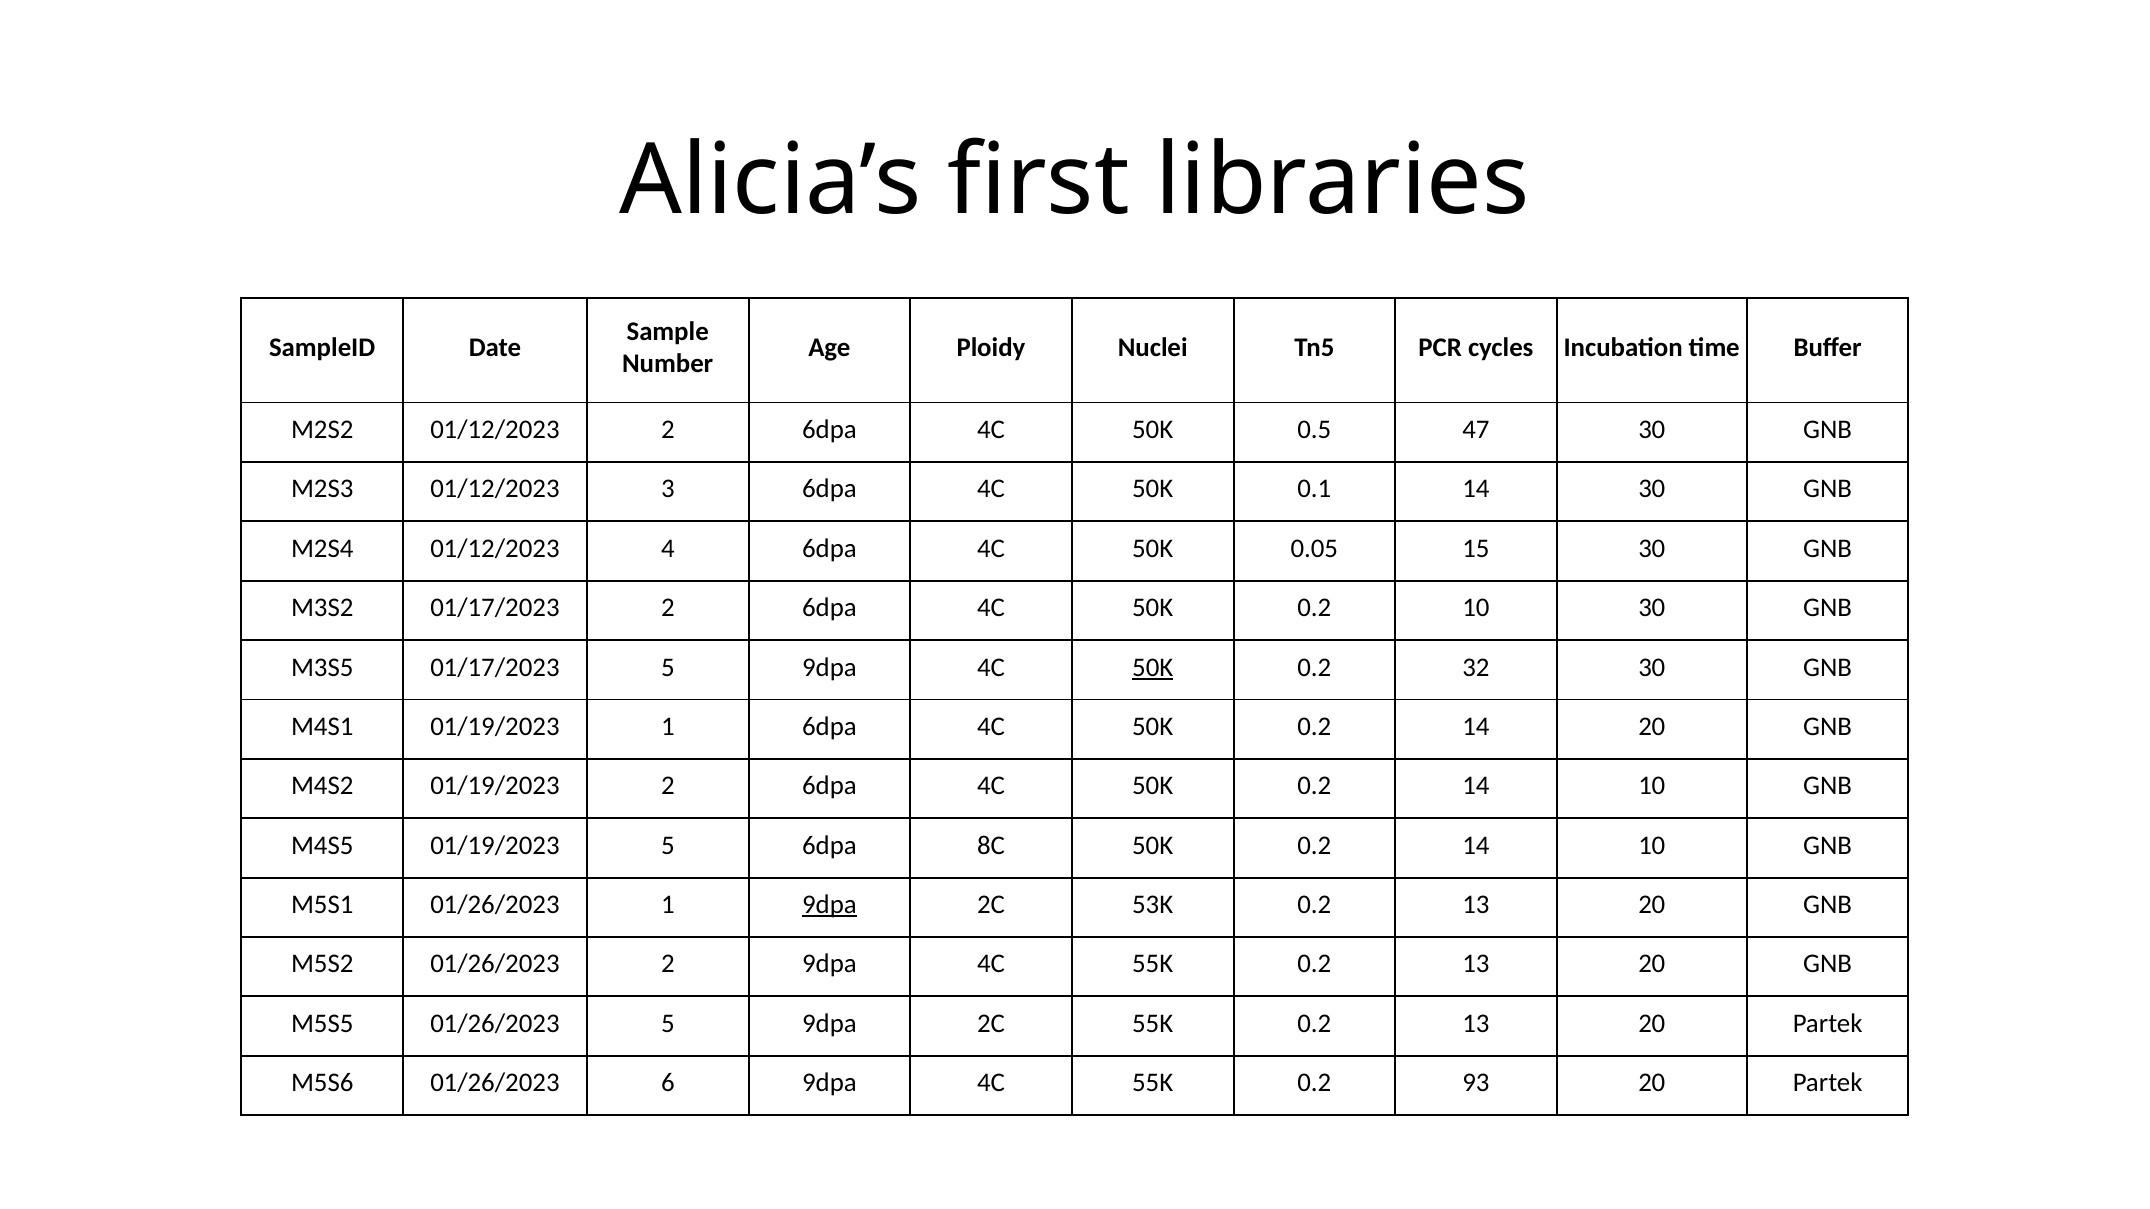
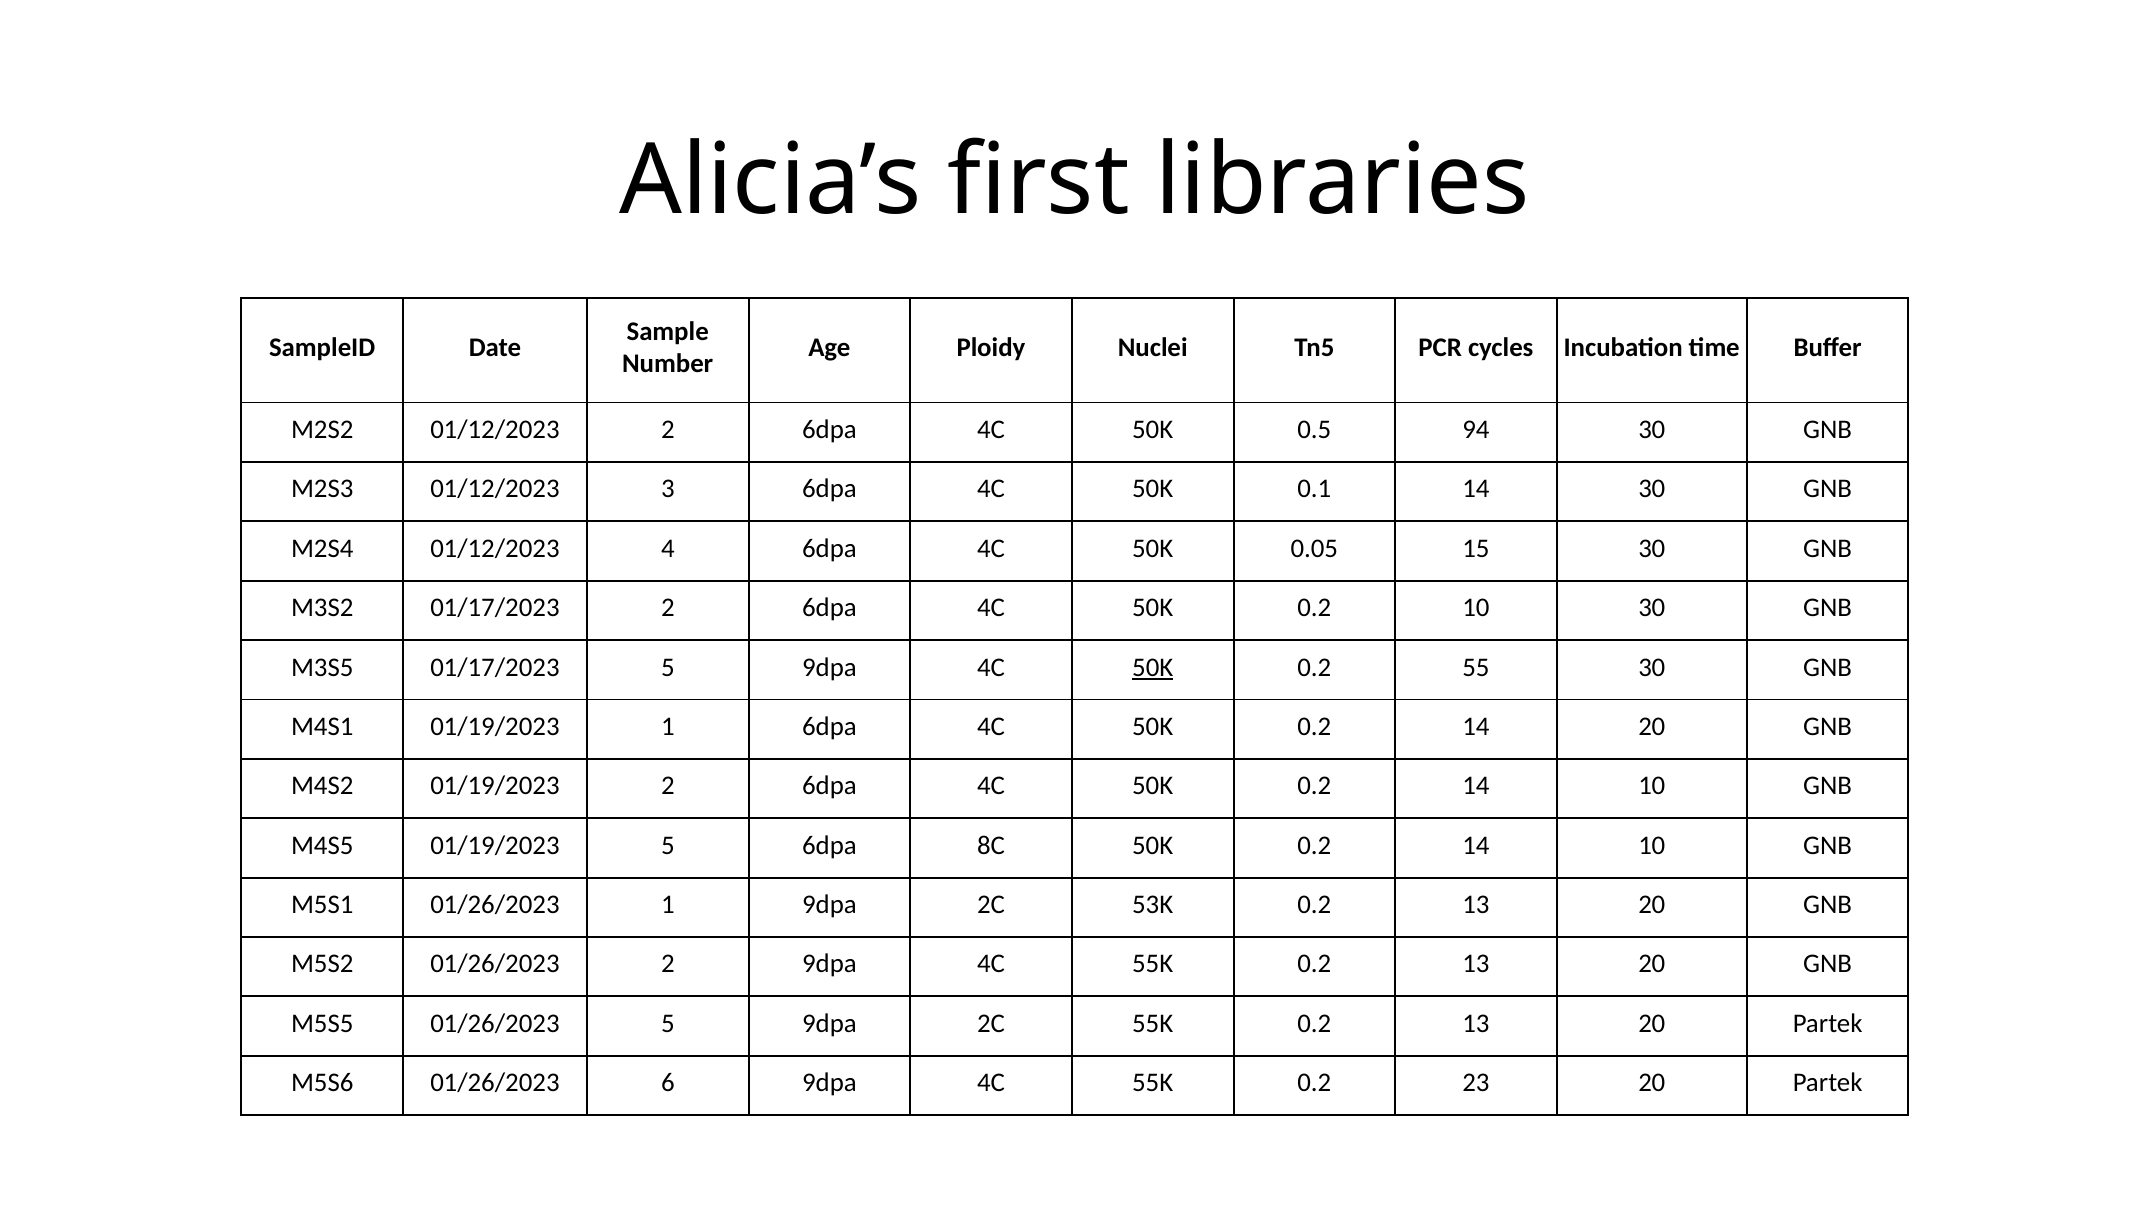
47: 47 -> 94 (1476, 430)
32: 32 -> 55 (1476, 667)
9dpa underline: present -> none (829, 905)
93: 93 -> 23 (1476, 1083)
